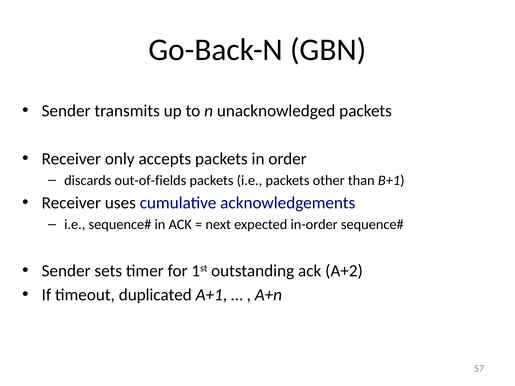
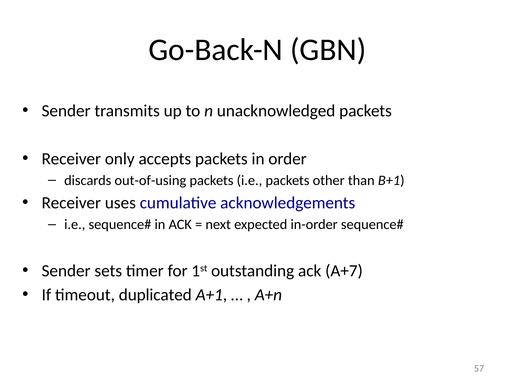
out-of-fields: out-of-fields -> out-of-using (150, 181)
A+2: A+2 -> A+7 (344, 271)
